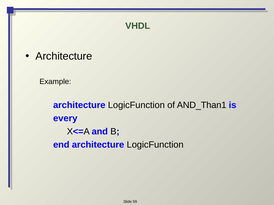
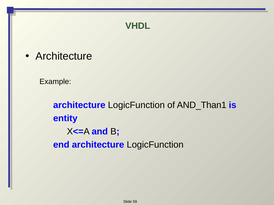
every: every -> entity (65, 119)
